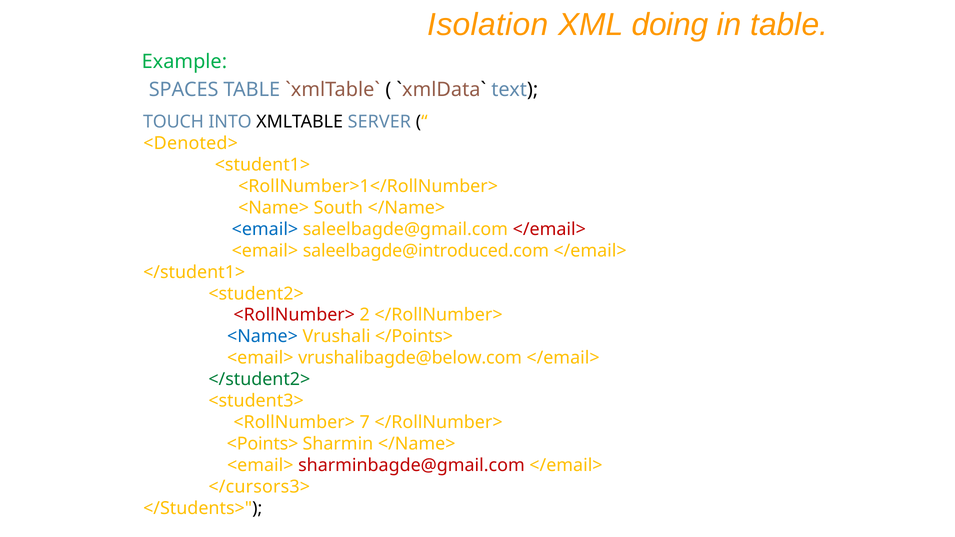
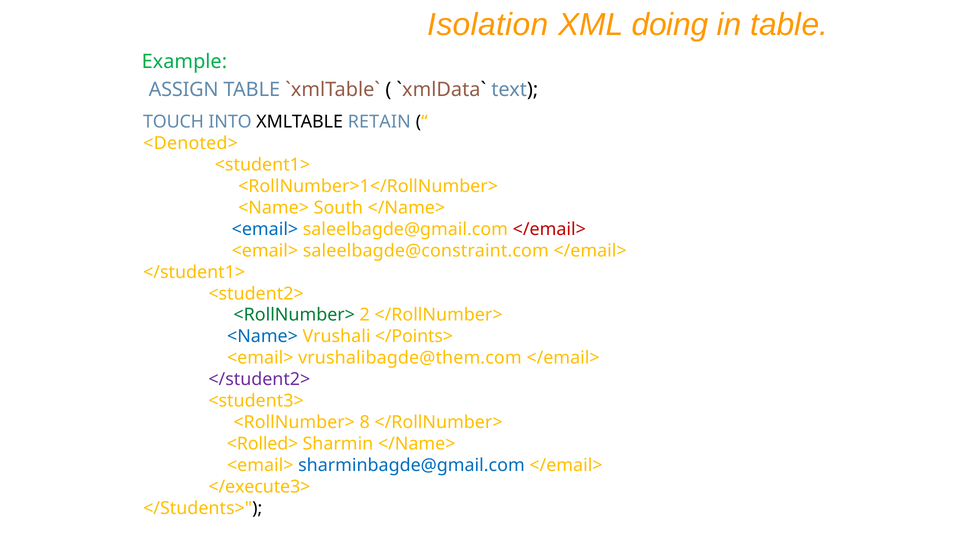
SPACES: SPACES -> ASSIGN (184, 90)
SERVER: SERVER -> RETAIN (379, 122)
saleelbagde@introduced.com: saleelbagde@introduced.com -> saleelbagde@constraint.com (426, 251)
<RollNumber> colour: red -> green (294, 315)
vrushalibagde@below.com: vrushalibagde@below.com -> vrushalibagde@them.com (410, 358)
</student2> colour: green -> purple (259, 380)
7: 7 -> 8 (365, 423)
<Points>: <Points> -> <Rolled> (263, 444)
sharminbagde@gmail.com colour: red -> blue (411, 466)
</cursors3>: </cursors3> -> </execute3> (259, 487)
